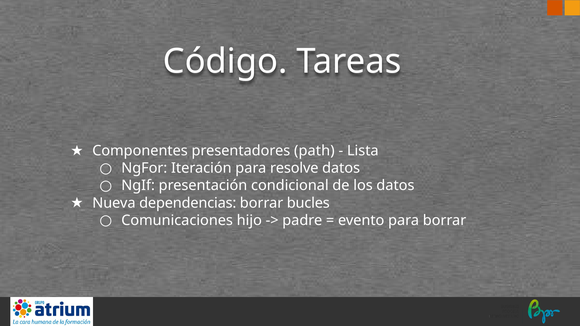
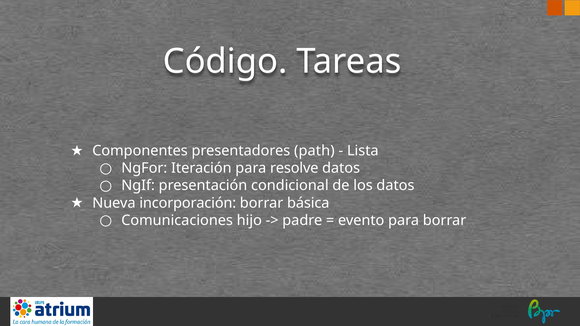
dependencias: dependencias -> incorporación (188, 203)
bucles: bucles -> básica (308, 203)
